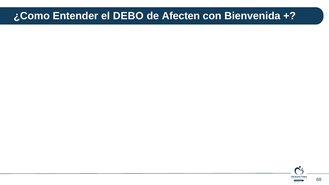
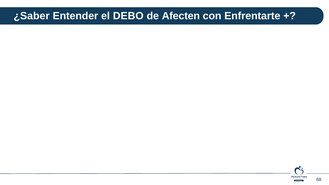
¿Como: ¿Como -> ¿Saber (32, 16)
Bienvenida: Bienvenida -> Enfrentarte (252, 16)
